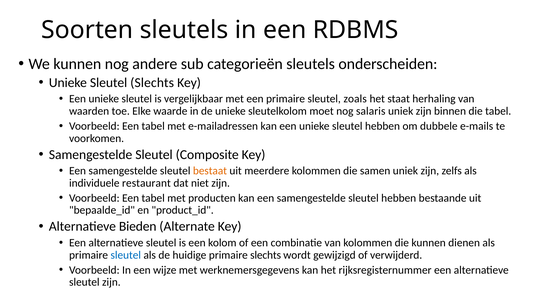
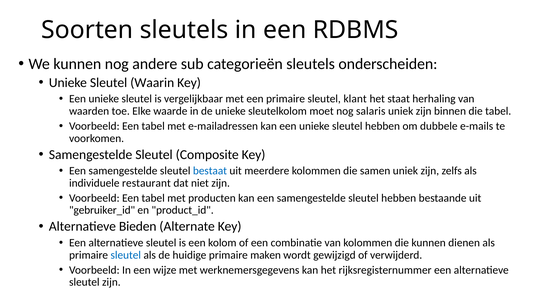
Sleutel Slechts: Slechts -> Waarin (152, 82)
zoals: zoals -> klant (355, 99)
bestaat colour: orange -> blue (210, 170)
bepaalde_id: bepaalde_id -> gebruiker_id (102, 210)
primaire slechts: slechts -> maken (266, 254)
